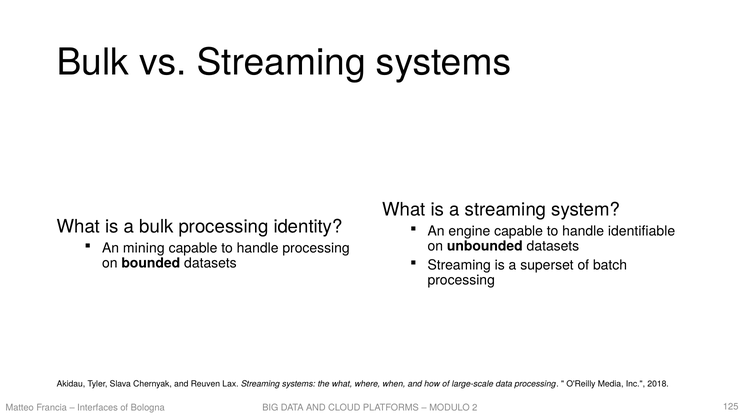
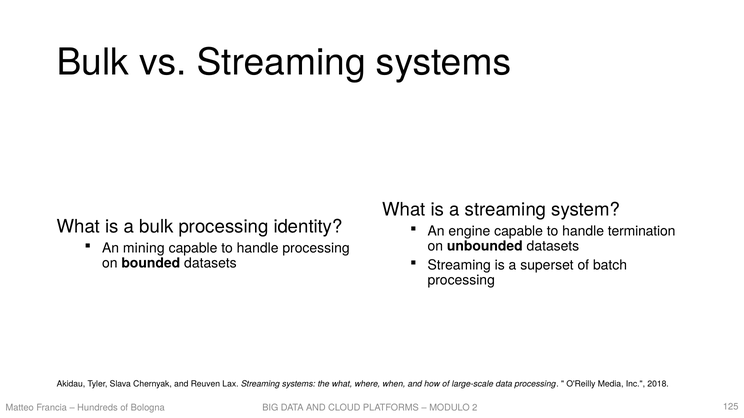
identifiable: identifiable -> termination (642, 232)
Interfaces: Interfaces -> Hundreds (98, 408)
